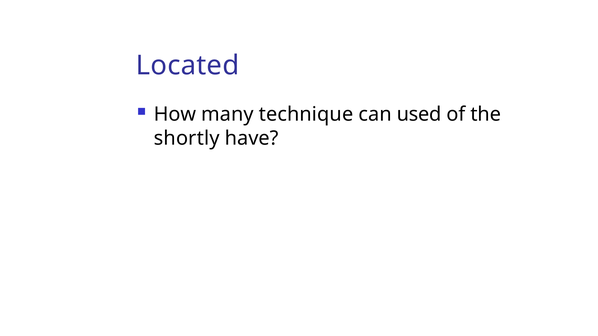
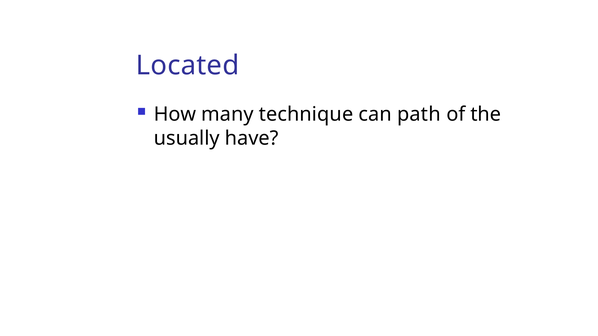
used: used -> path (419, 115)
shortly: shortly -> usually (187, 138)
